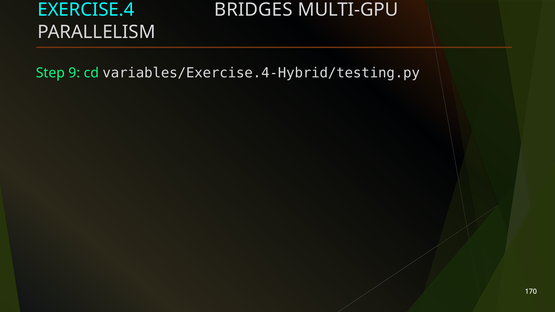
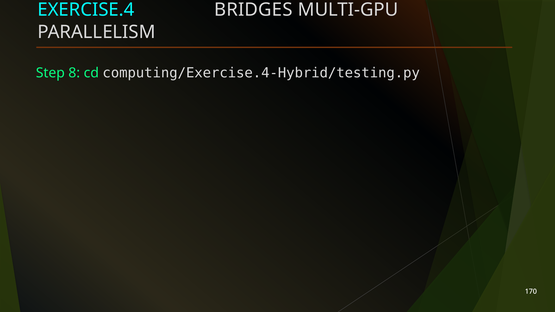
9: 9 -> 8 (74, 73)
variables/Exercise.4-Hybrid/testing.py: variables/Exercise.4-Hybrid/testing.py -> computing/Exercise.4-Hybrid/testing.py (261, 73)
